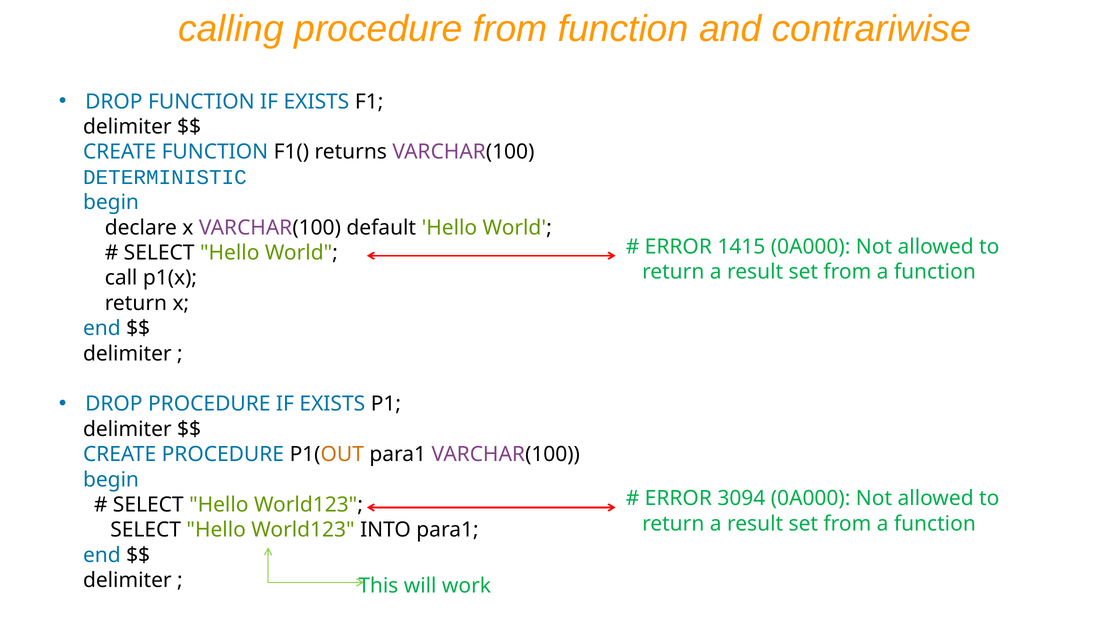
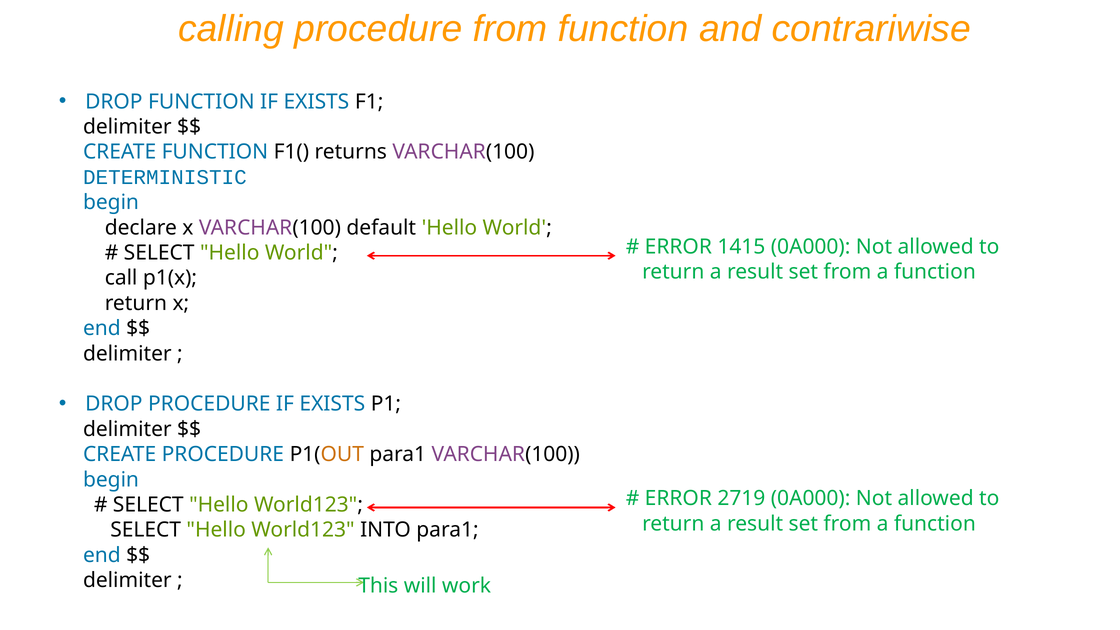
3094: 3094 -> 2719 (741, 499)
